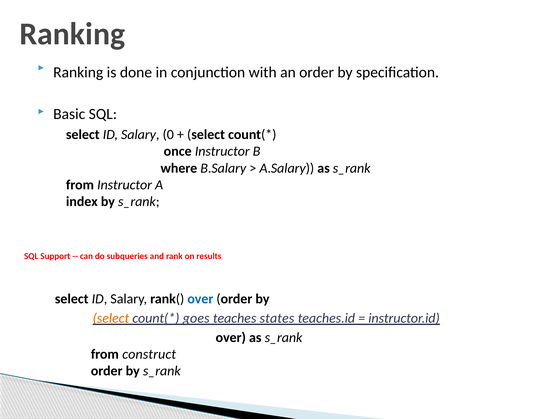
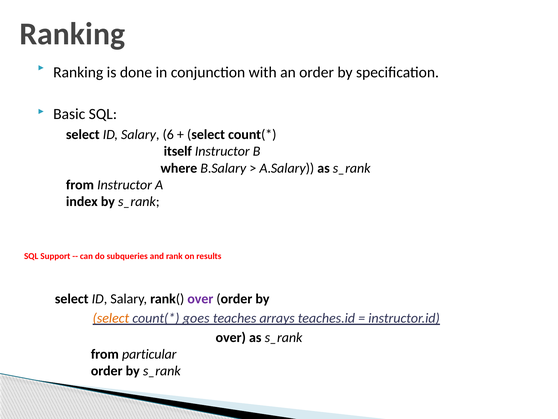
0: 0 -> 6 (168, 134)
once: once -> itself (178, 151)
over colour: blue -> purple (200, 299)
states: states -> arrays (277, 318)
construct: construct -> particular (149, 354)
